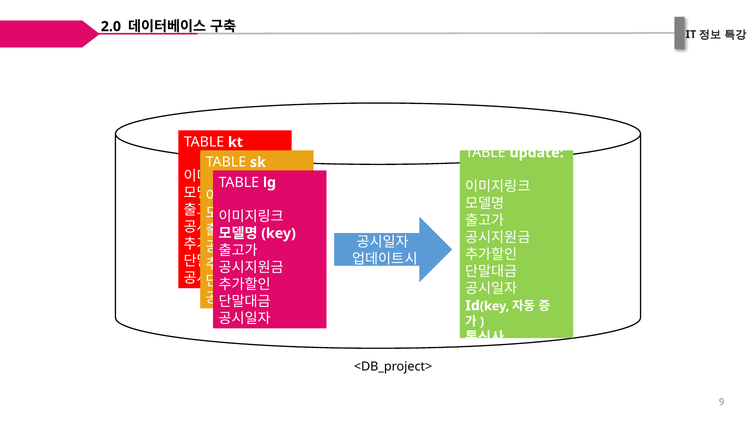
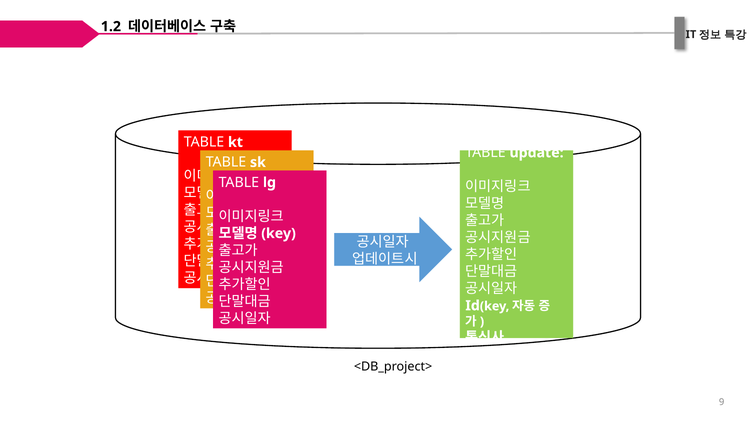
2.0: 2.0 -> 1.2 (111, 27)
